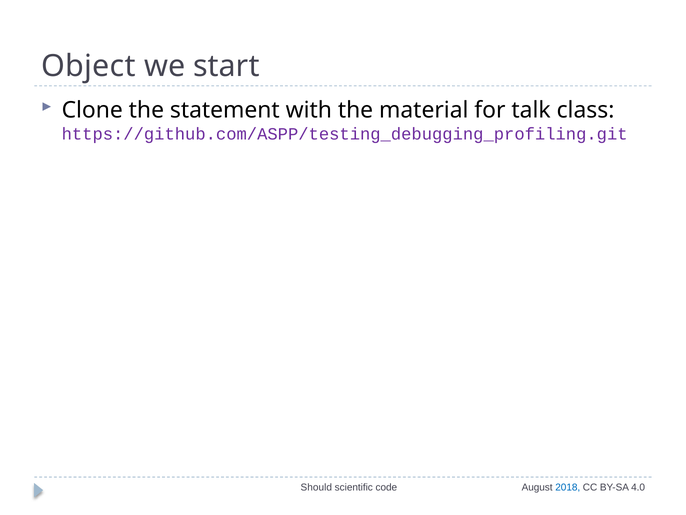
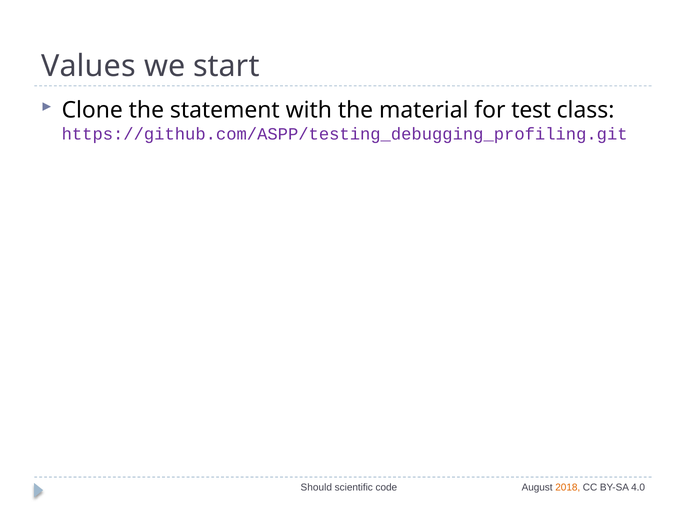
Object: Object -> Values (89, 66)
talk: talk -> test (531, 110)
2018 colour: blue -> orange (568, 487)
